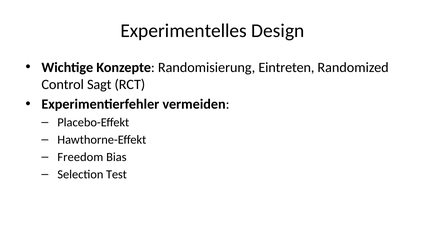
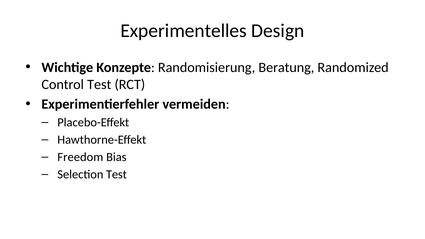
Eintreten: Eintreten -> Beratung (286, 67)
Control Sagt: Sagt -> Test (99, 84)
